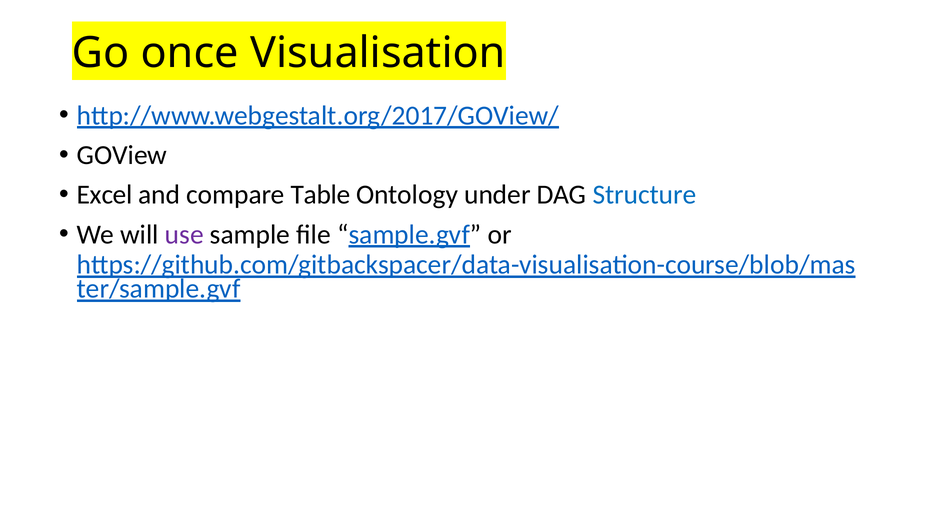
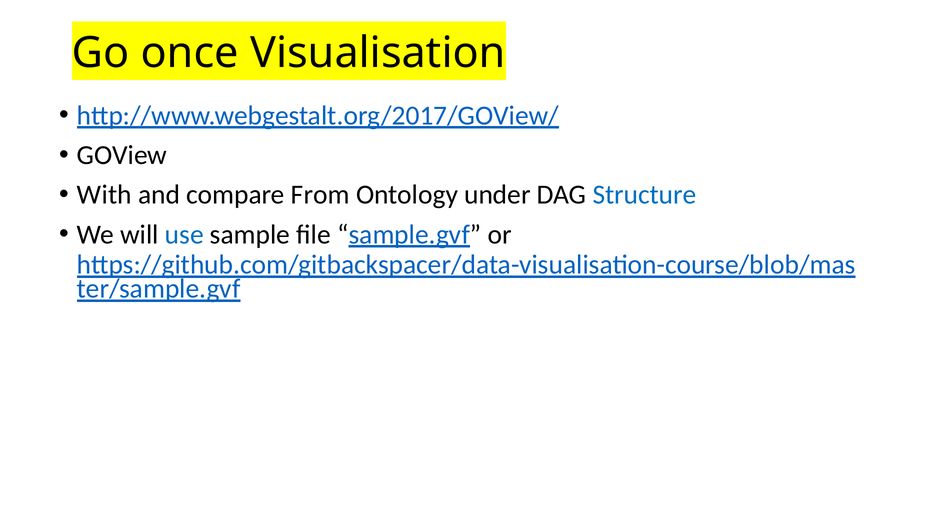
Excel: Excel -> With (104, 195)
Table: Table -> From (320, 195)
use colour: purple -> blue (184, 235)
